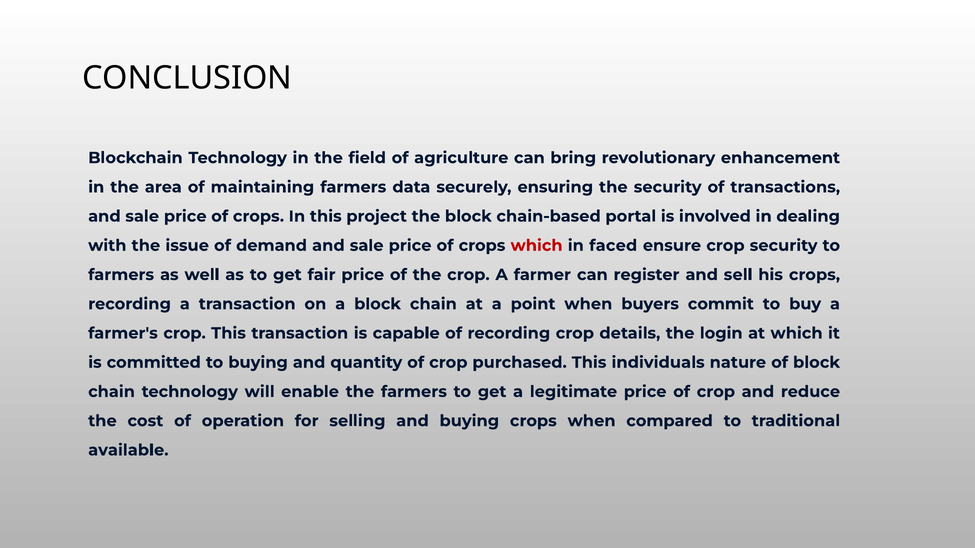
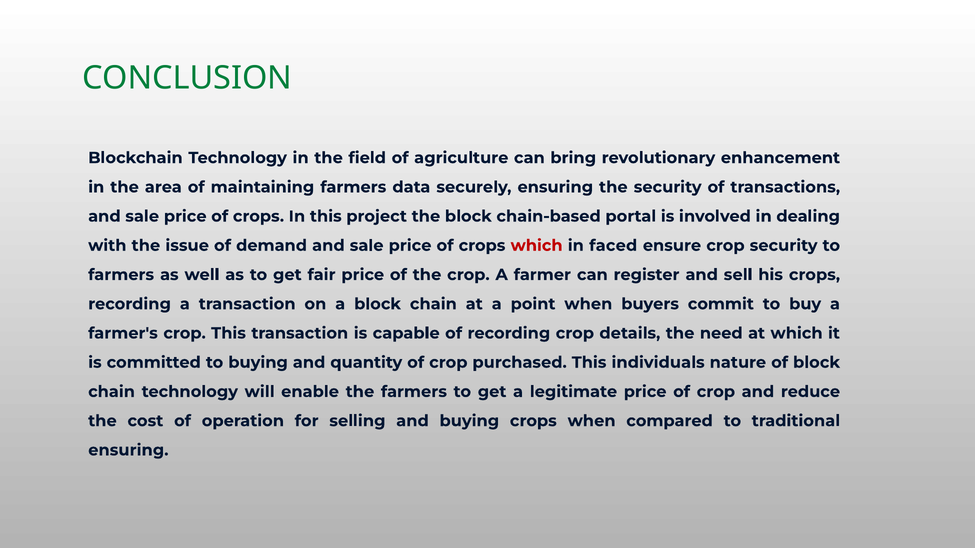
CONCLUSION colour: black -> green (187, 78)
login: login -> need (721, 333)
available: available -> ensuring (128, 450)
